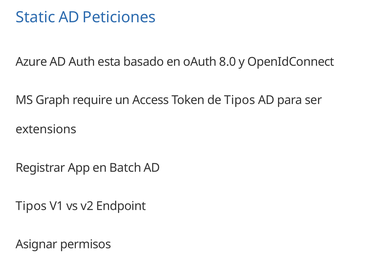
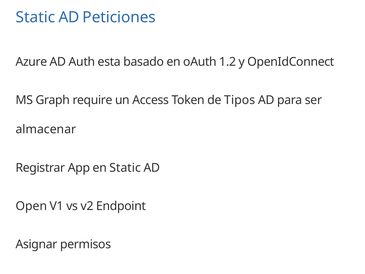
8.0: 8.0 -> 1.2 (228, 62)
extensions: extensions -> almacenar (46, 129)
en Batch: Batch -> Static (125, 168)
Tipos: Tipos -> Open (31, 206)
